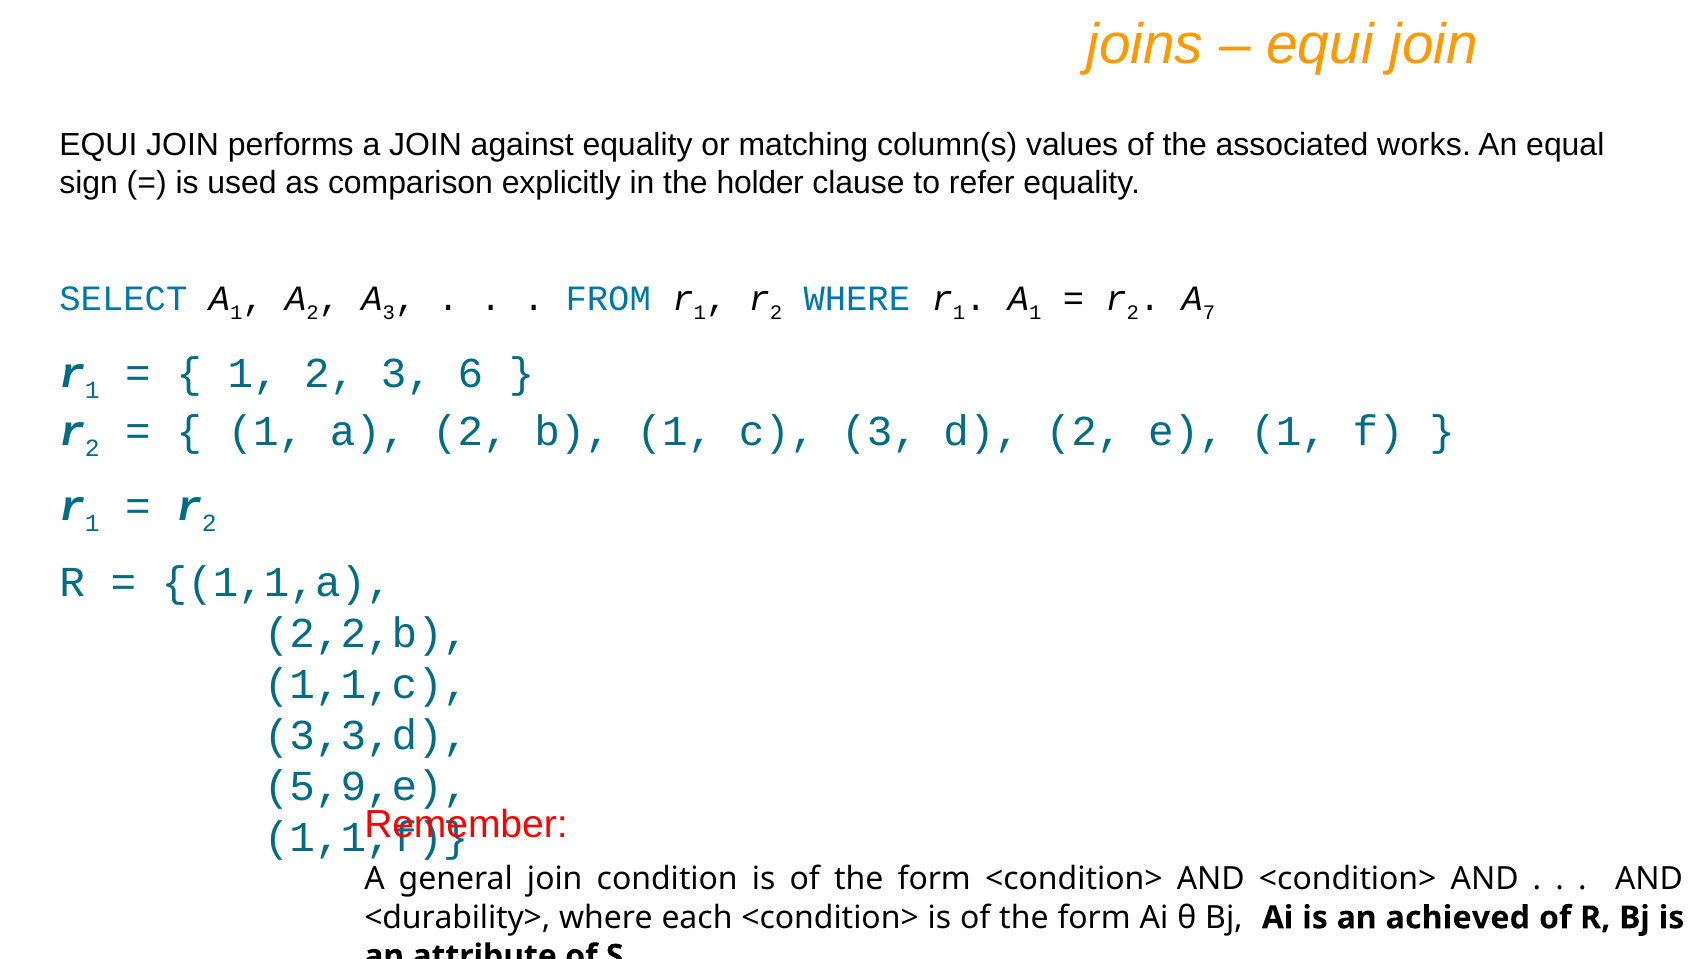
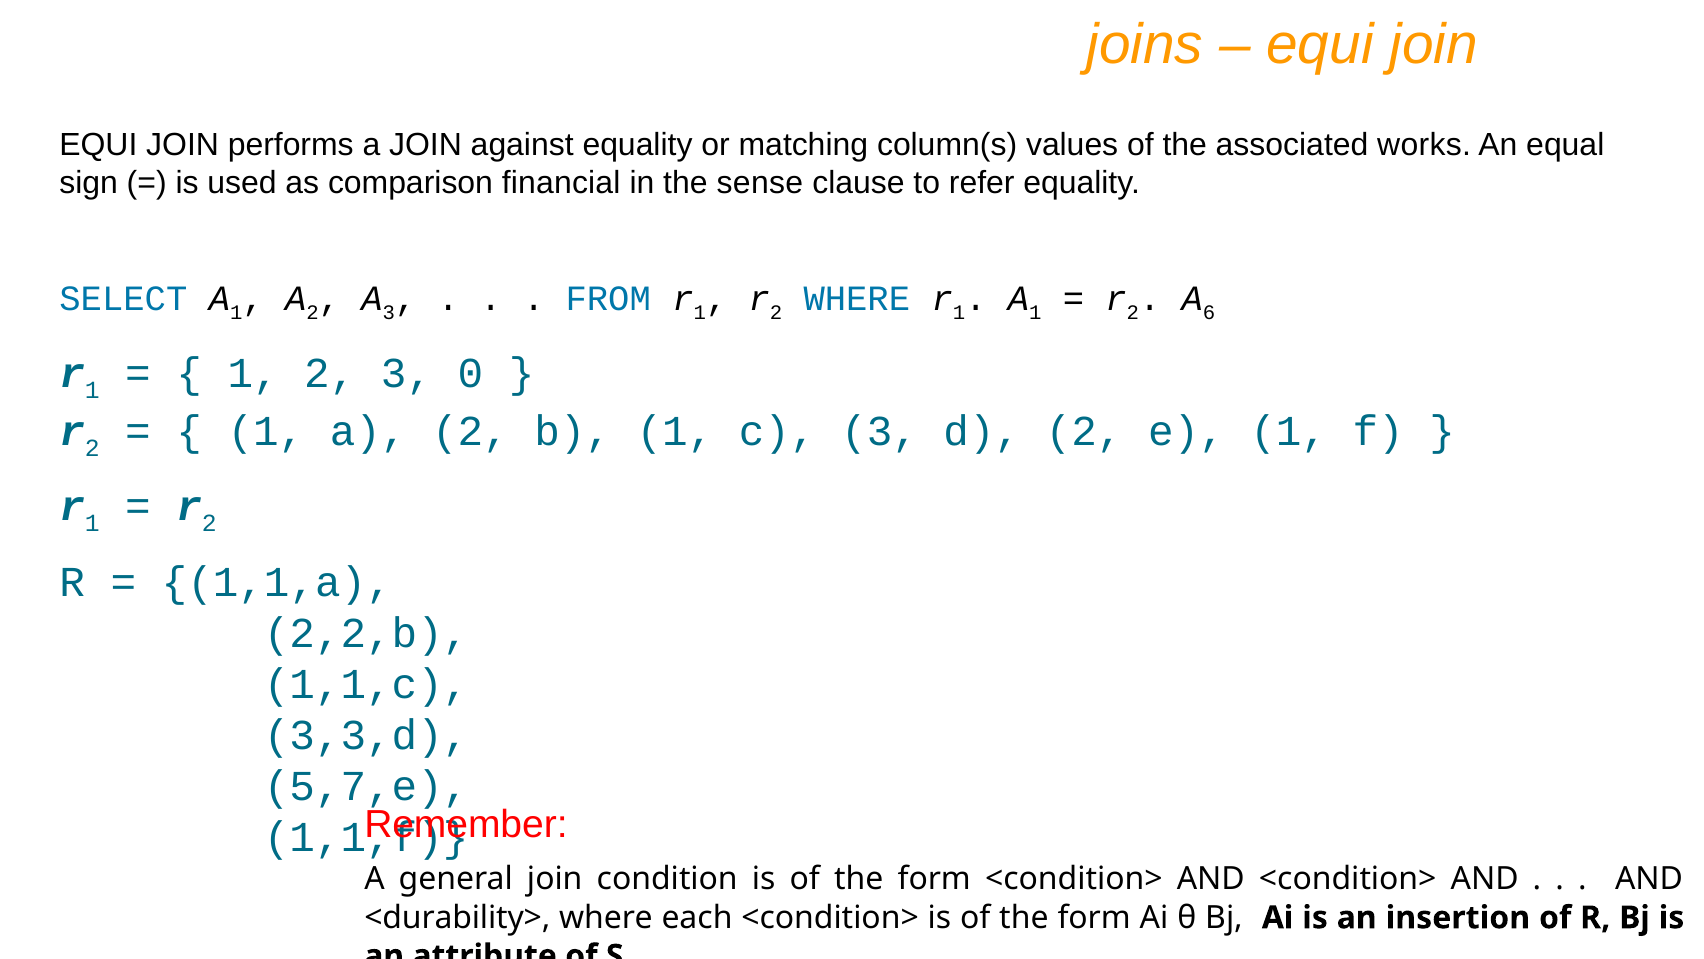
explicitly: explicitly -> financial (561, 183)
holder: holder -> sense (760, 183)
7: 7 -> 6 (1209, 313)
6: 6 -> 0 (470, 373)
5,9,e: 5,9,e -> 5,7,e (366, 786)
achieved: achieved -> insertion (1458, 917)
